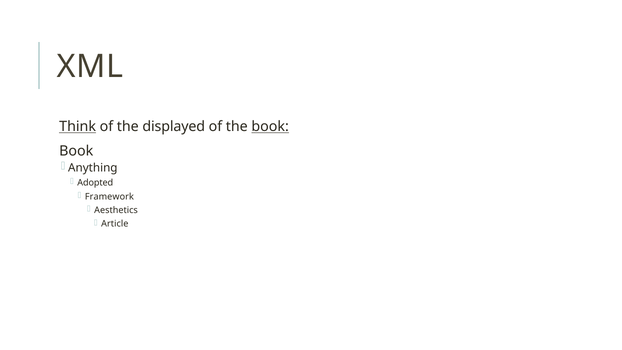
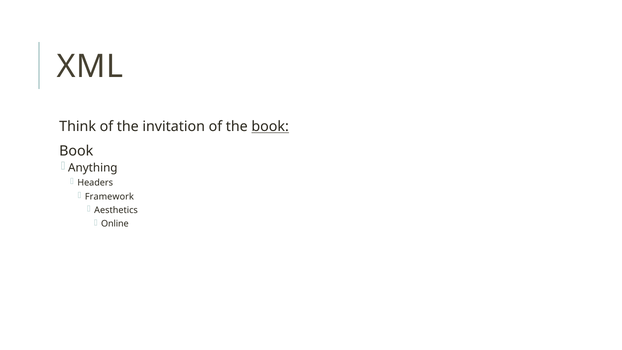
Think underline: present -> none (78, 127)
displayed: displayed -> invitation (174, 127)
Adopted: Adopted -> Headers (95, 183)
Article: Article -> Online (115, 224)
